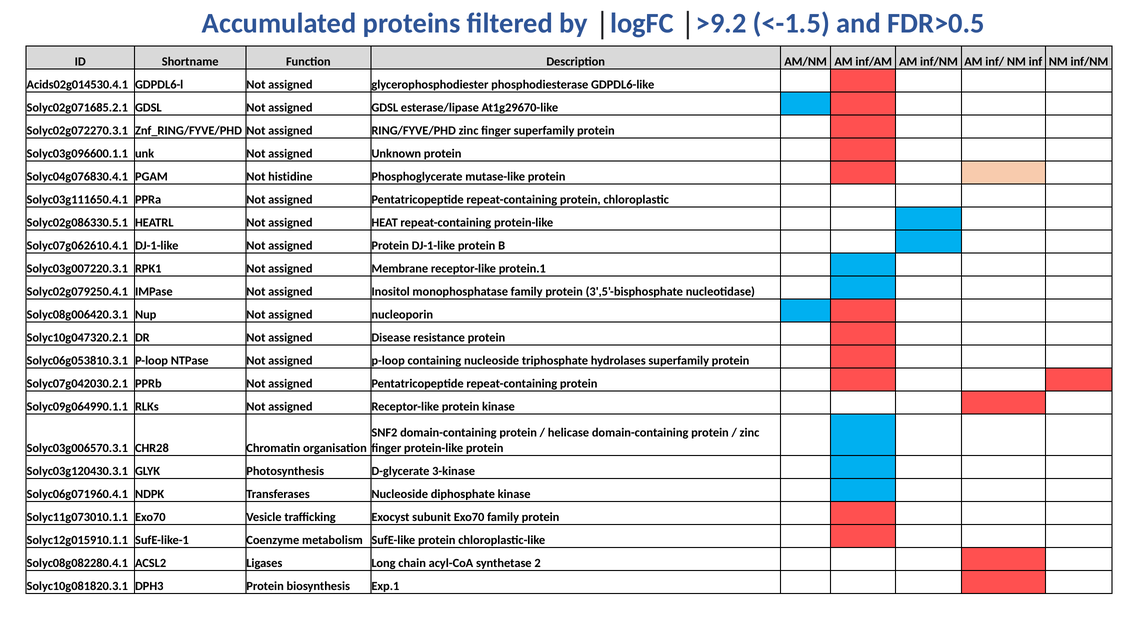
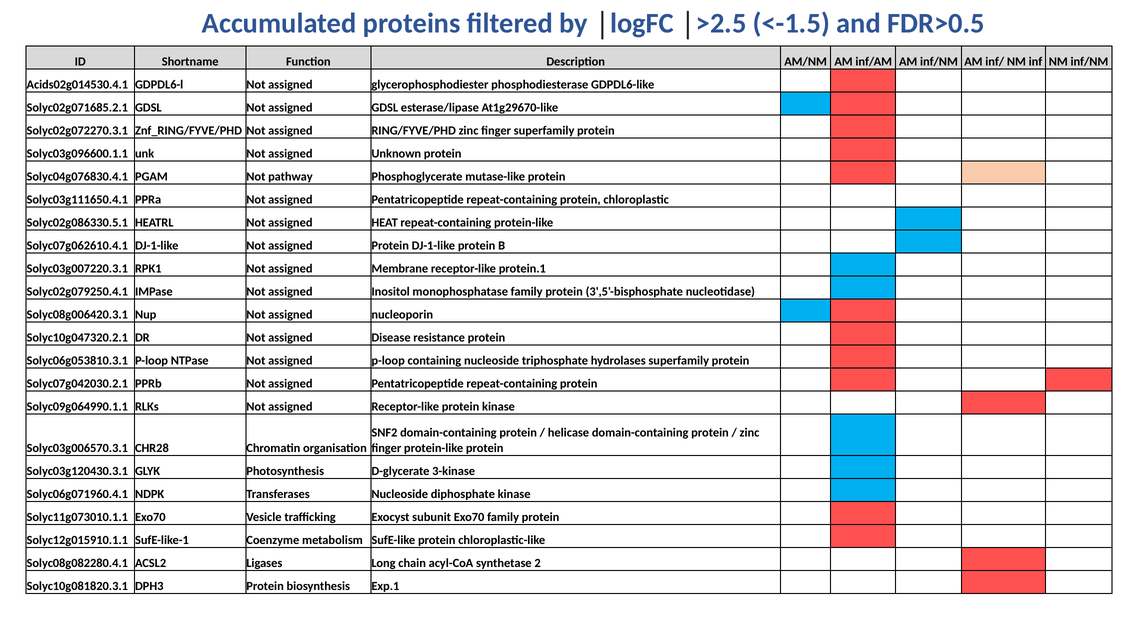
>9.2: >9.2 -> >2.5 (721, 23)
histidine: histidine -> pathway (290, 177)
